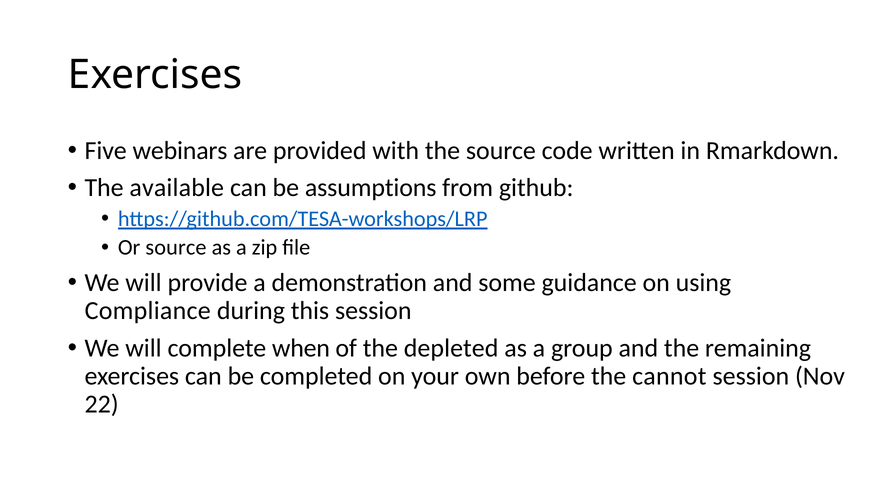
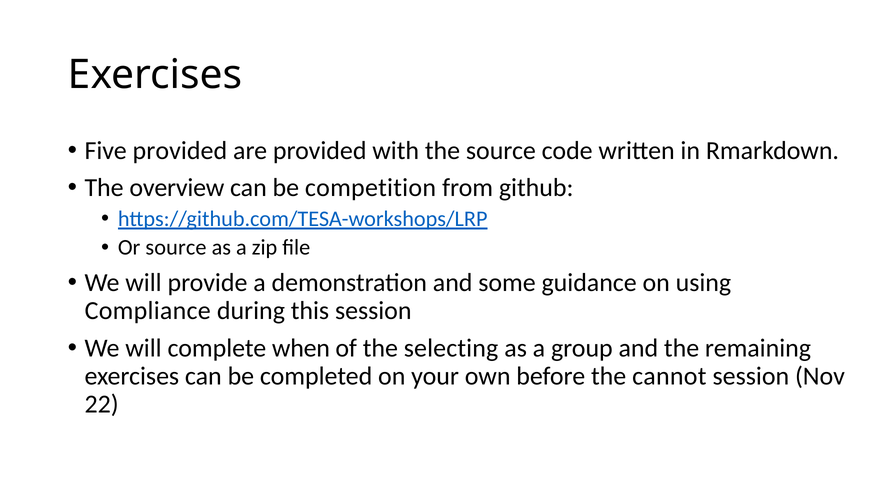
Five webinars: webinars -> provided (180, 150)
available: available -> overview (177, 188)
assumptions: assumptions -> competition (371, 188)
depleted: depleted -> selecting (451, 348)
